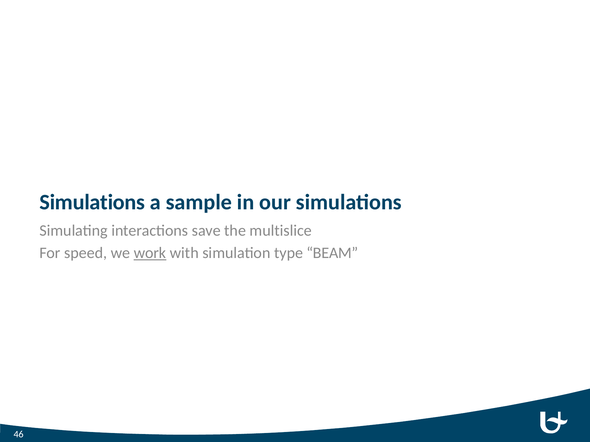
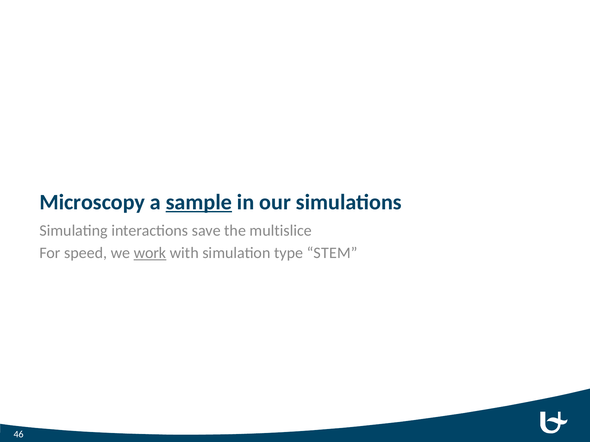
Simulations: Simulations -> Microscopy (92, 203)
sample underline: none -> present (199, 203)
BEAM: BEAM -> STEM (332, 253)
